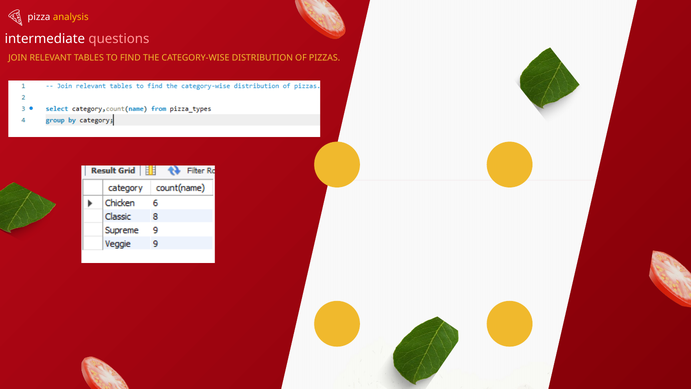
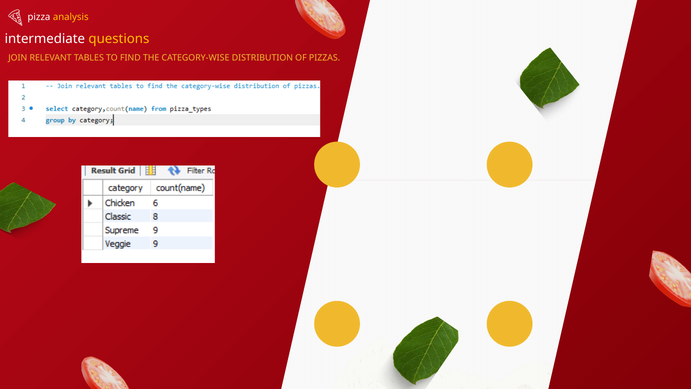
questions colour: pink -> yellow (119, 39)
